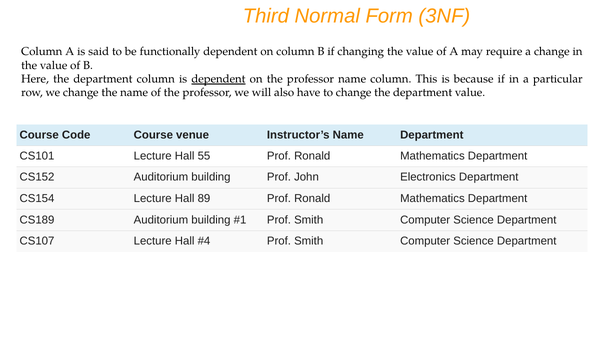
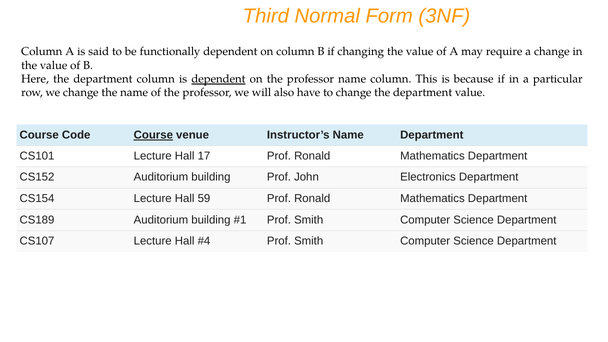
Course underline: none -> present (153, 135)
55: 55 -> 17 (204, 156)
89: 89 -> 59 (204, 199)
